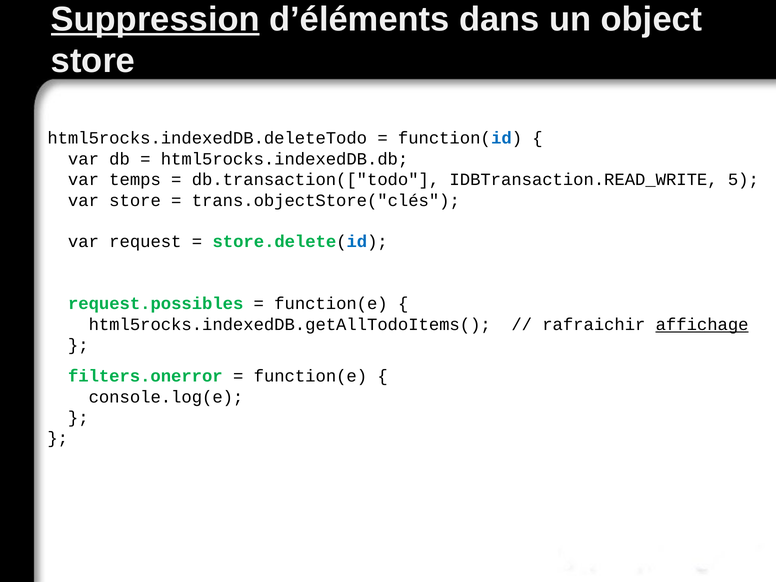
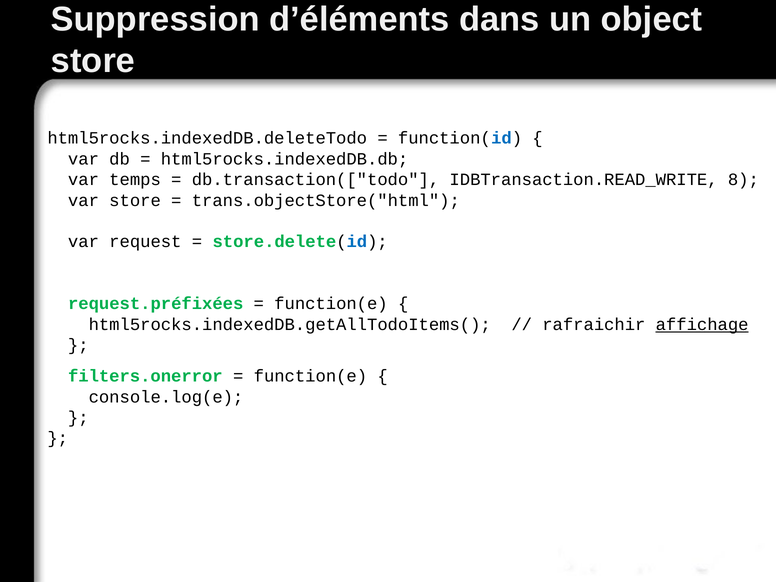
Suppression underline: present -> none (155, 19)
5: 5 -> 8 (743, 180)
trans.objectStore("clés: trans.objectStore("clés -> trans.objectStore("html (326, 200)
request.possibles: request.possibles -> request.préfixées (156, 304)
